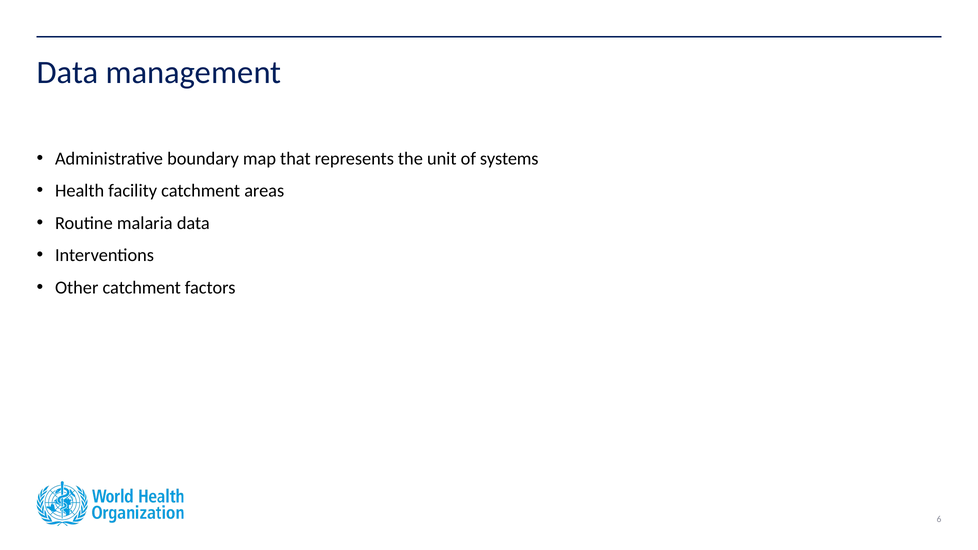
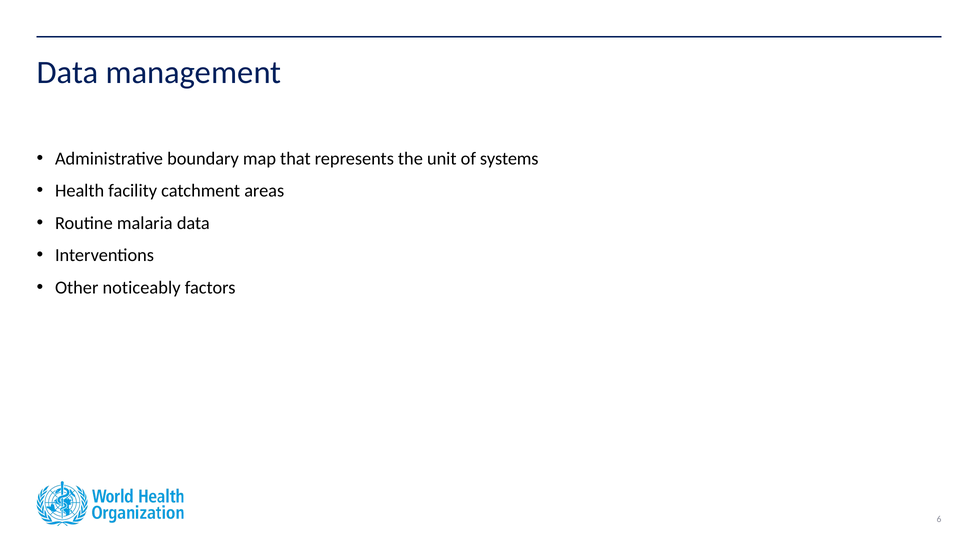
Other catchment: catchment -> noticeably (142, 288)
